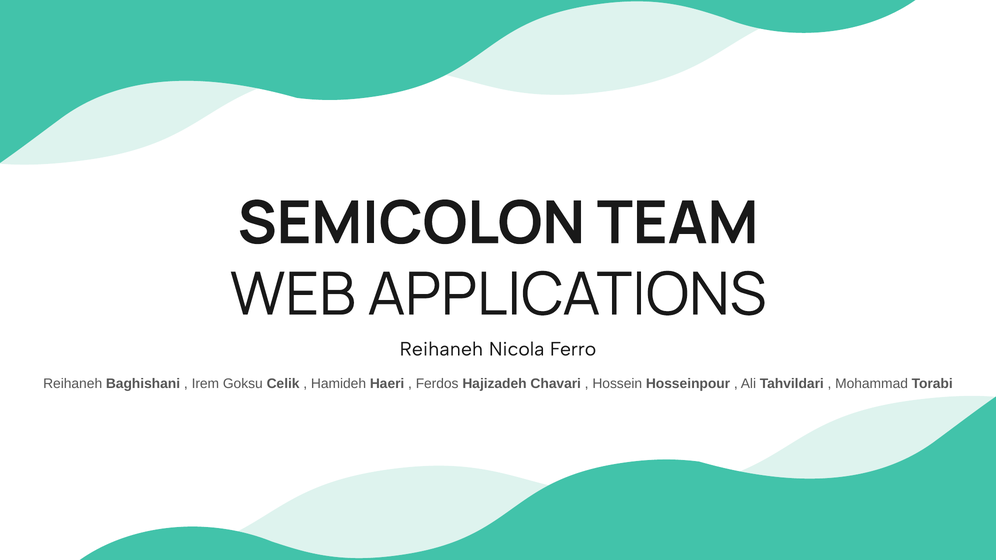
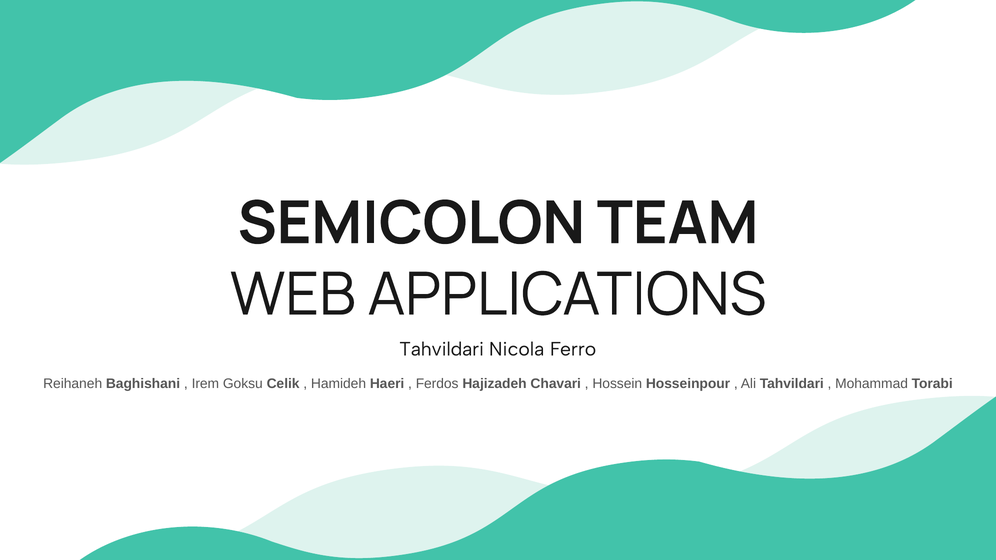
Reihaneh: Reihaneh -> Tahvildari (442, 350)
